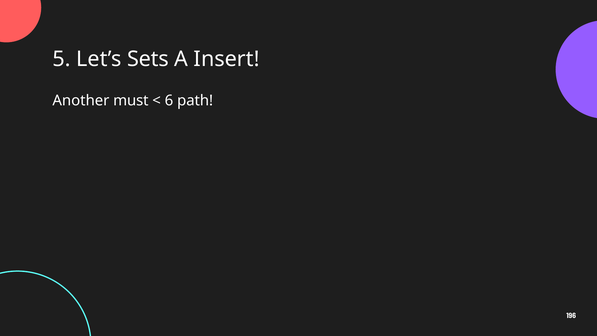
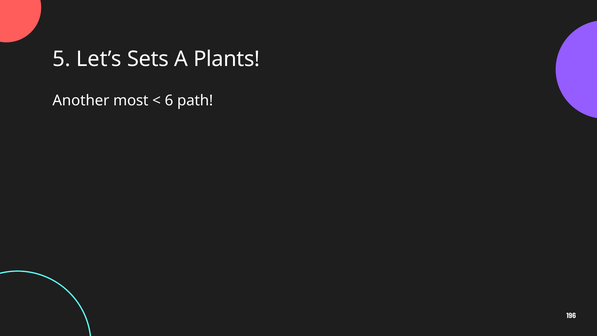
Insert: Insert -> Plants (227, 59)
must: must -> most (131, 100)
